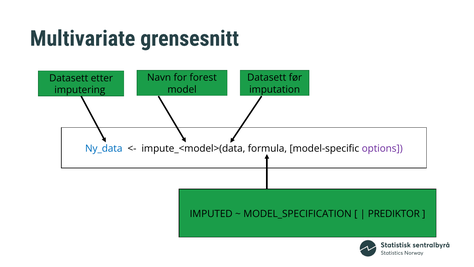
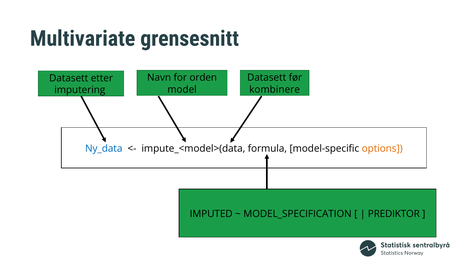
forest: forest -> orden (203, 78)
imputation: imputation -> kombinere (275, 89)
options colour: purple -> orange (382, 148)
